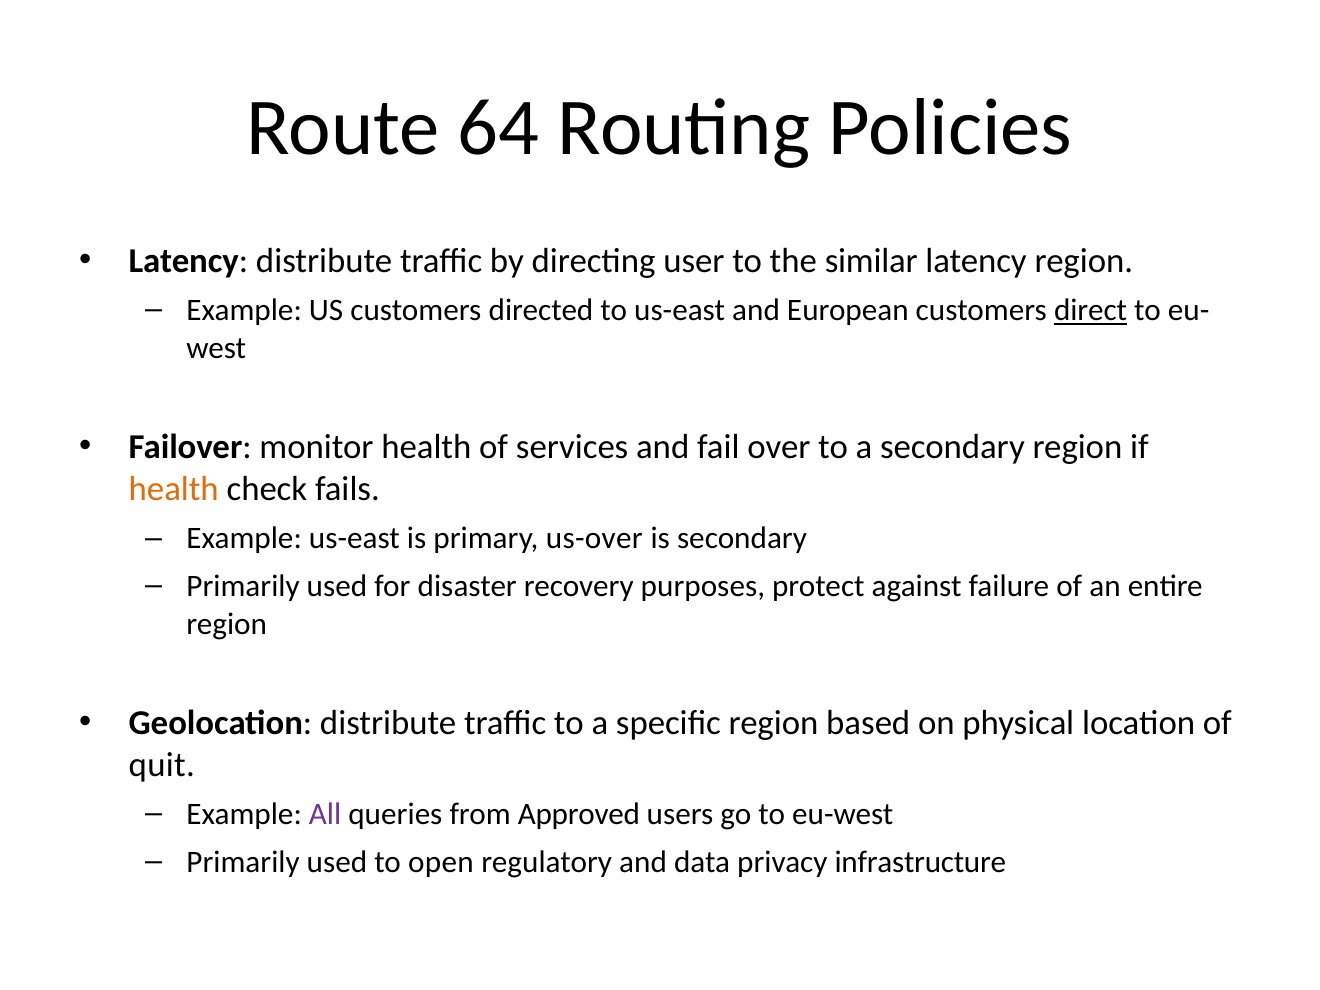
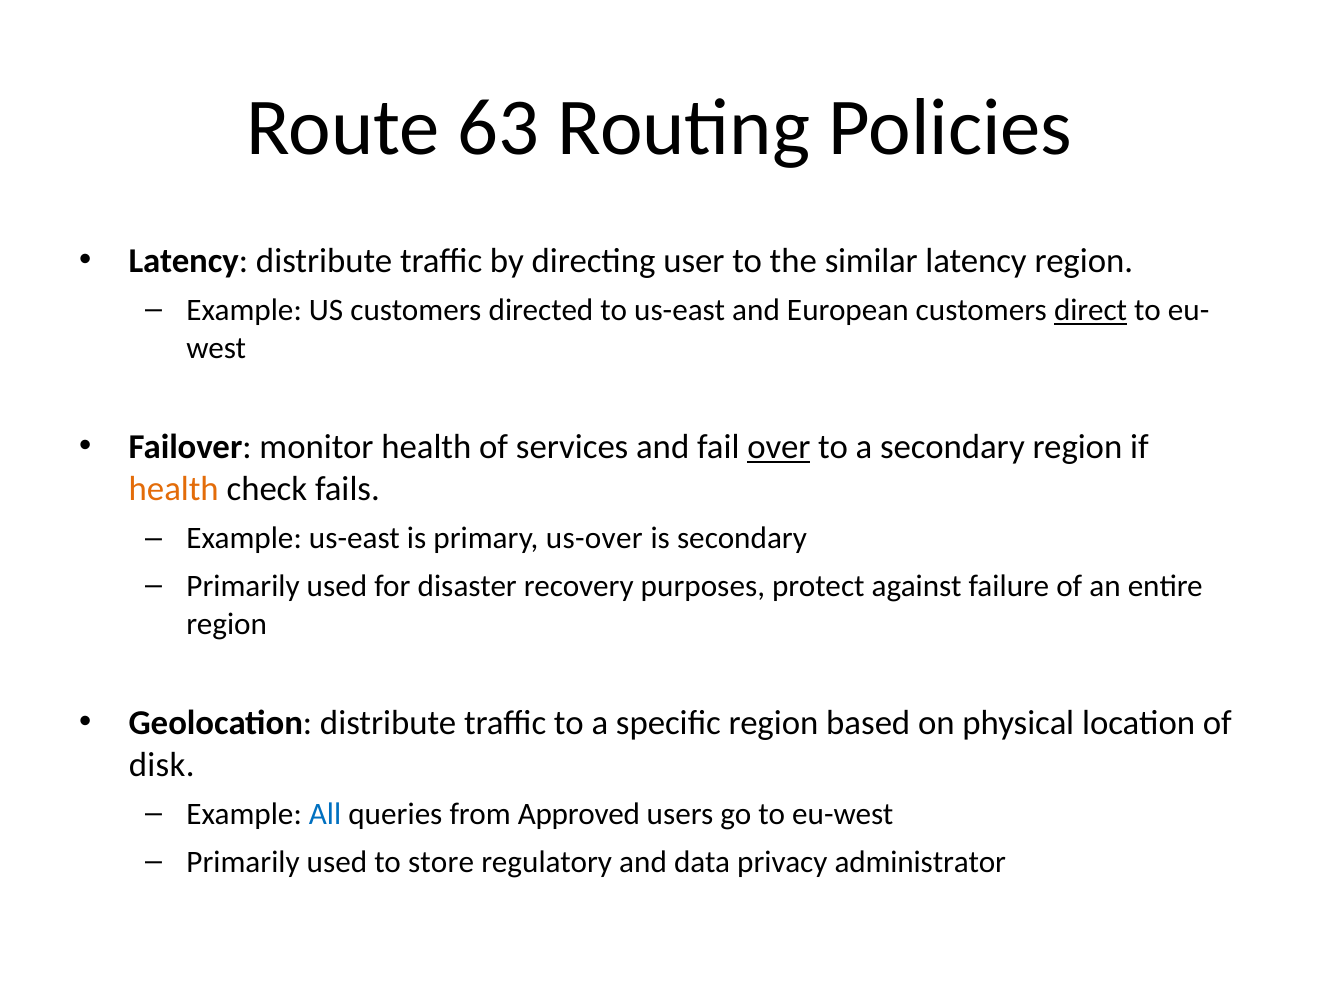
64: 64 -> 63 (499, 128)
over underline: none -> present (779, 447)
quit: quit -> disk (162, 765)
All colour: purple -> blue (325, 815)
open: open -> store (441, 862)
infrastructure: infrastructure -> administrator (920, 862)
